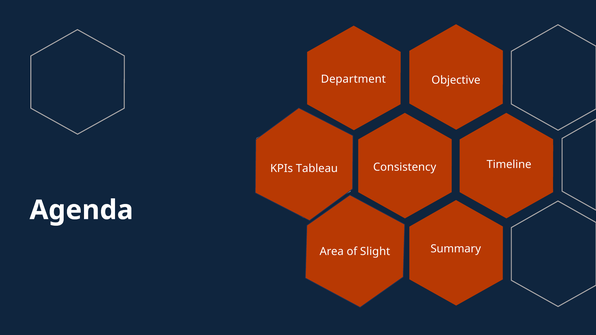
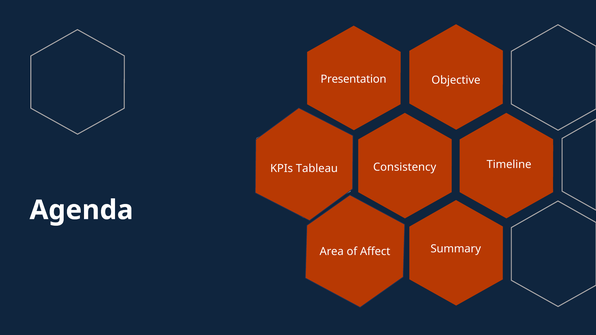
Department: Department -> Presentation (353, 79)
Slight: Slight -> Affect (375, 252)
